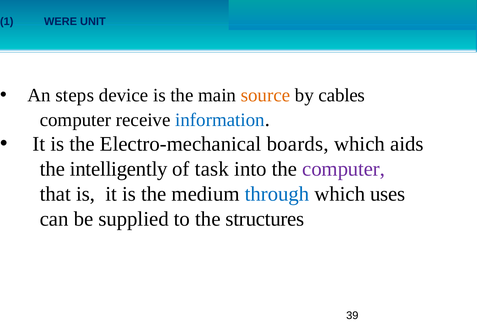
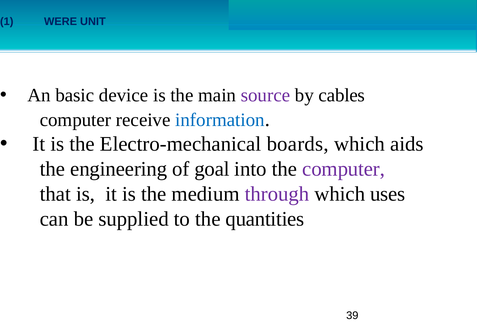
steps: steps -> basic (75, 95)
source colour: orange -> purple (266, 95)
intelligently: intelligently -> engineering (119, 169)
task: task -> goal (212, 169)
through colour: blue -> purple (277, 194)
structures: structures -> quantities (265, 219)
